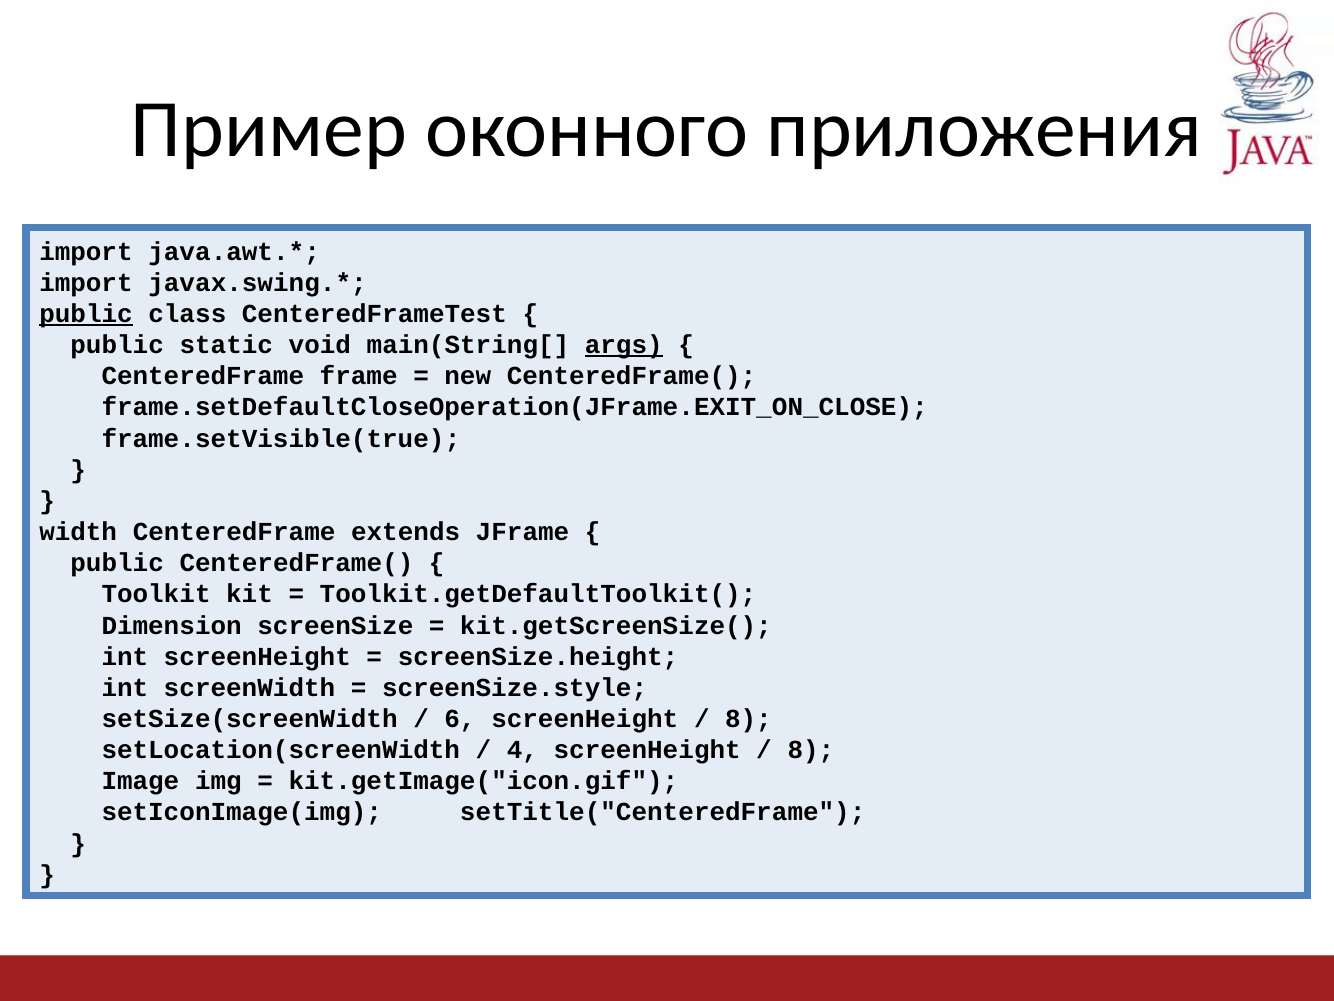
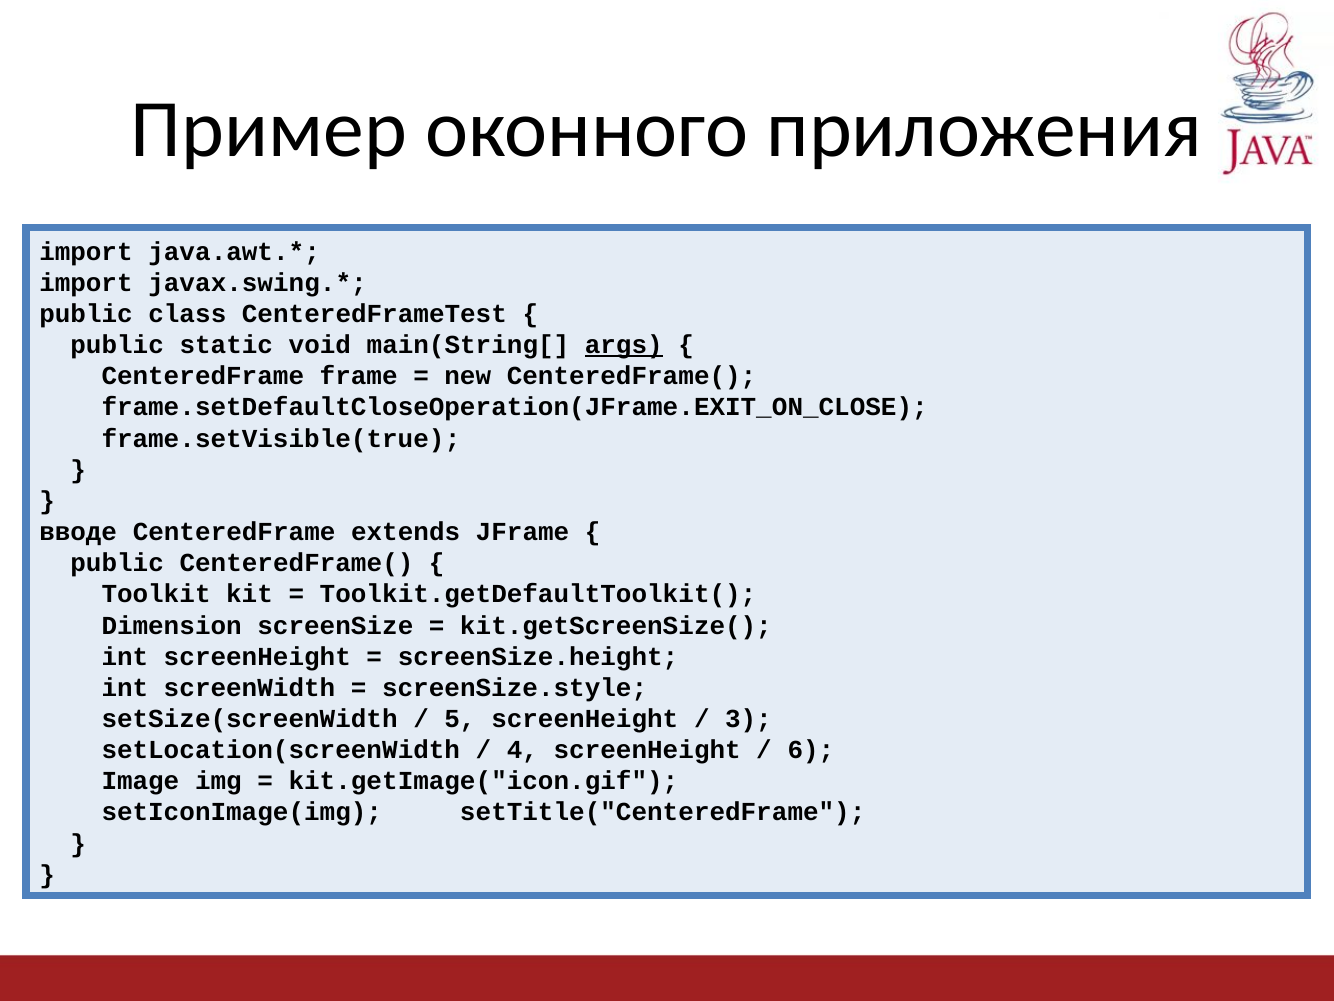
public underline: present -> none (86, 314)
width: width -> вводе (78, 532)
6: 6 -> 5 (460, 719)
8: 8 -> 3 (748, 719)
8: 8 -> 6 (811, 750)
